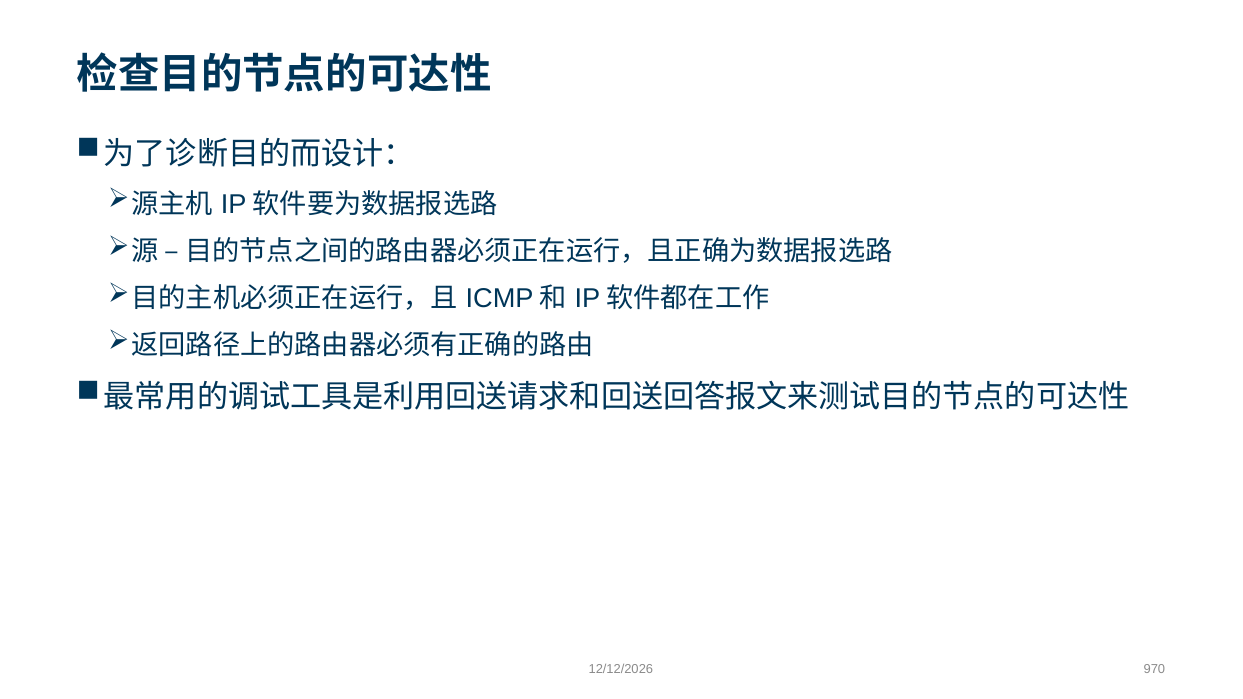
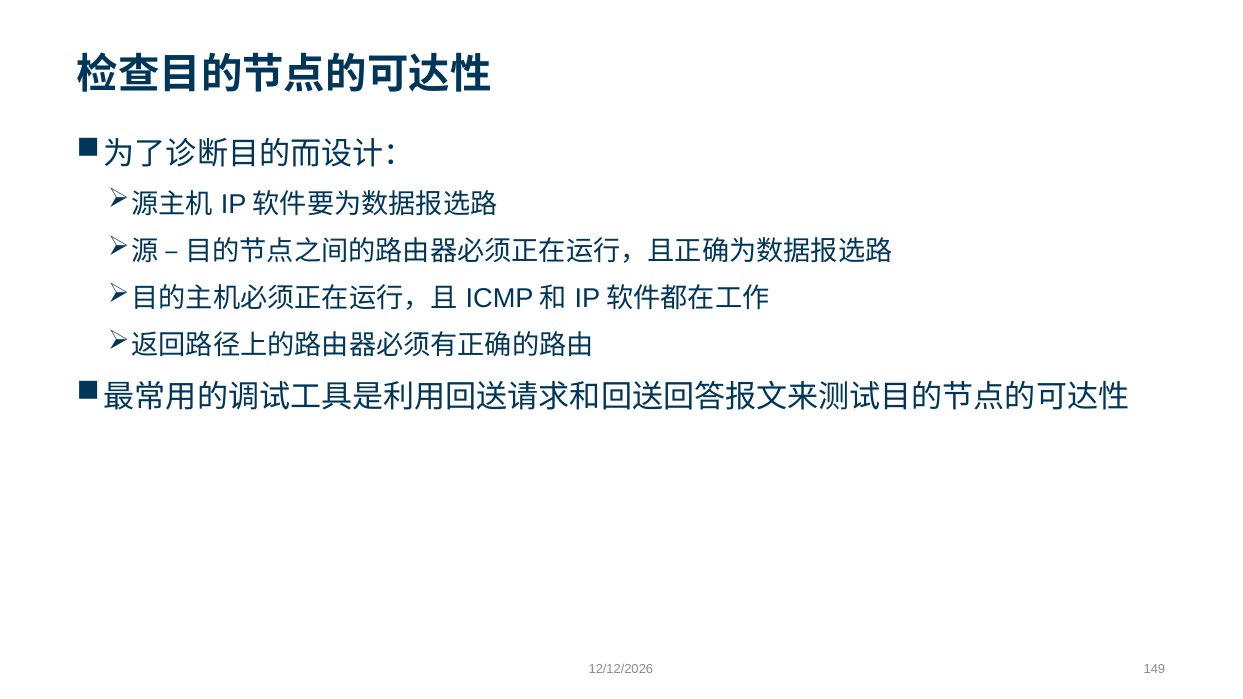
970: 970 -> 149 (1154, 670)
